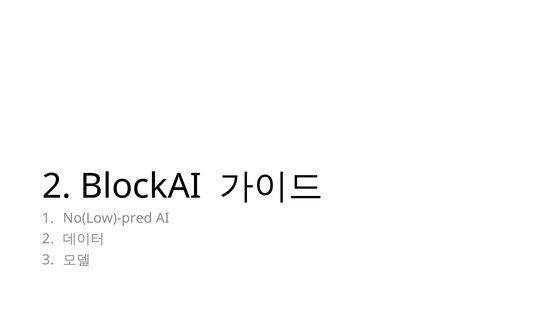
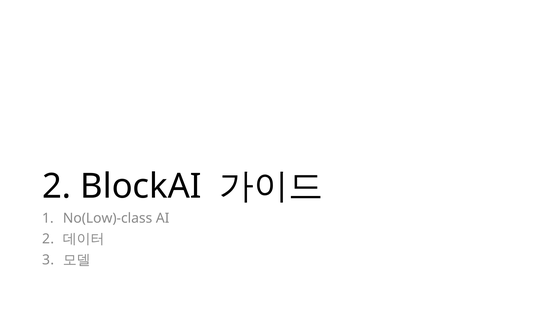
No(Low)-pred: No(Low)-pred -> No(Low)-class (108, 218)
